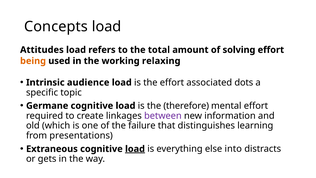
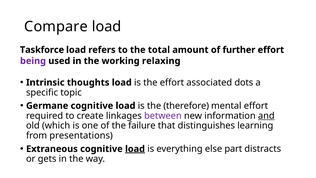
Concepts: Concepts -> Compare (56, 27)
Attitudes: Attitudes -> Taskforce (42, 50)
solving: solving -> further (239, 50)
being colour: orange -> purple (33, 61)
audience: audience -> thoughts (88, 82)
and underline: none -> present (266, 116)
into: into -> part (233, 149)
